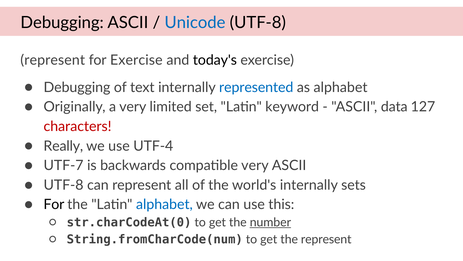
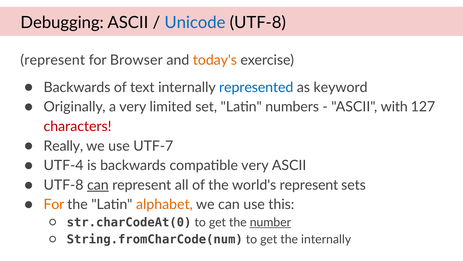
for Exercise: Exercise -> Browser (136, 60)
today's colour: black -> orange (215, 60)
Debugging: Debugging -> Backwards (77, 87)
as alphabet: alphabet -> keyword (341, 87)
keyword: keyword -> numbers (292, 107)
data: data -> with (394, 107)
UTF-4: UTF-4 -> UTF-7 (153, 146)
UTF-7: UTF-7 -> UTF-4 (64, 165)
can underline: none -> present (98, 185)
world's internally: internally -> represent (309, 185)
For colour: black -> orange (54, 204)
alphabet colour: blue -> orange (164, 204)
the represent: represent -> internally (326, 239)
